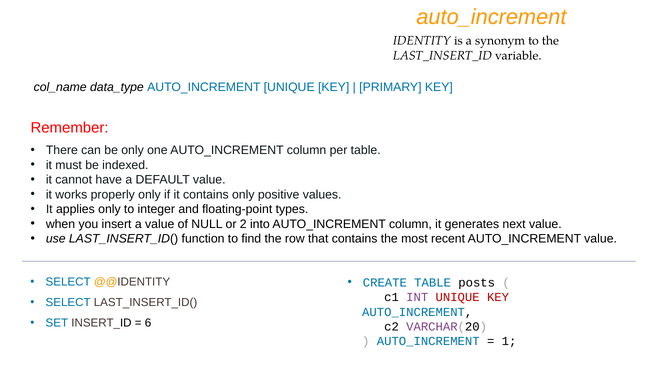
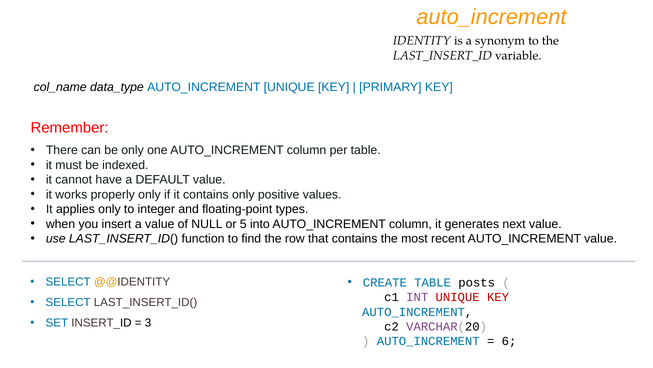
2: 2 -> 5 (243, 224)
6: 6 -> 3 (148, 322)
1: 1 -> 6 (509, 341)
